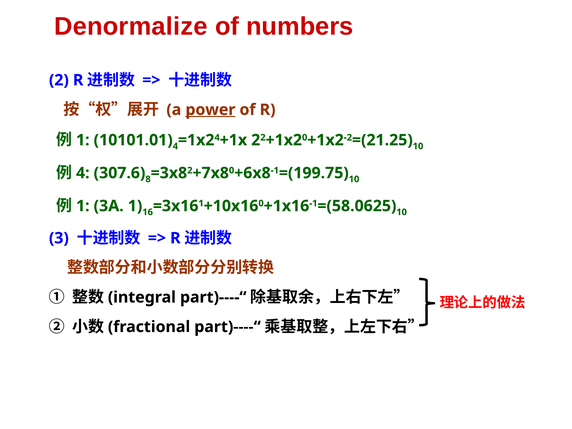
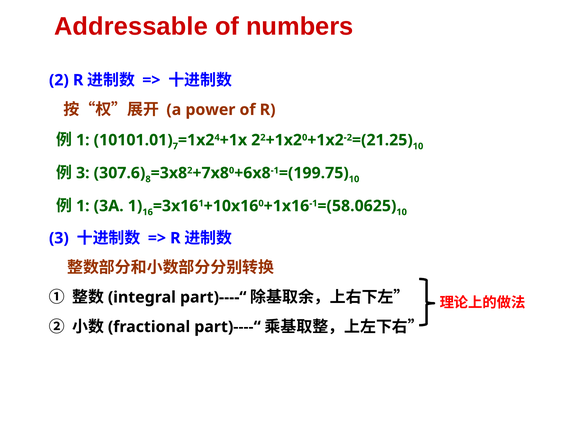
Denormalize: Denormalize -> Addressable (131, 26)
power underline: present -> none (210, 110)
4: 4 -> 7 (175, 146)
4: 4 -> 3 (83, 173)
